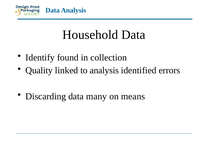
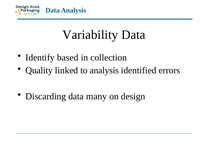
Household: Household -> Variability (90, 35)
found: found -> based (68, 57)
means: means -> design (133, 96)
